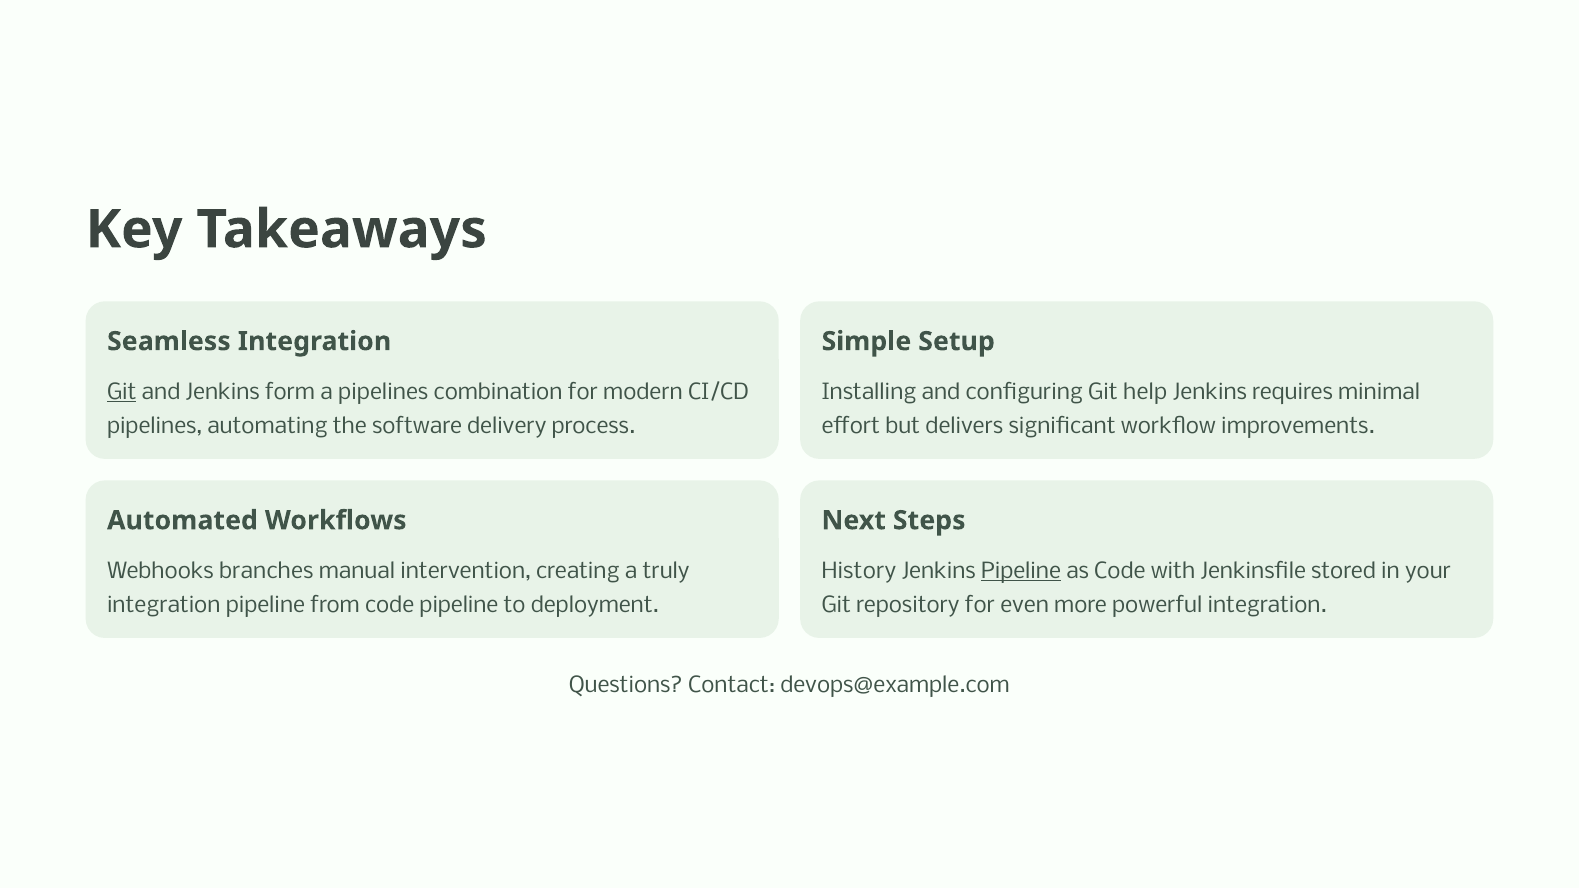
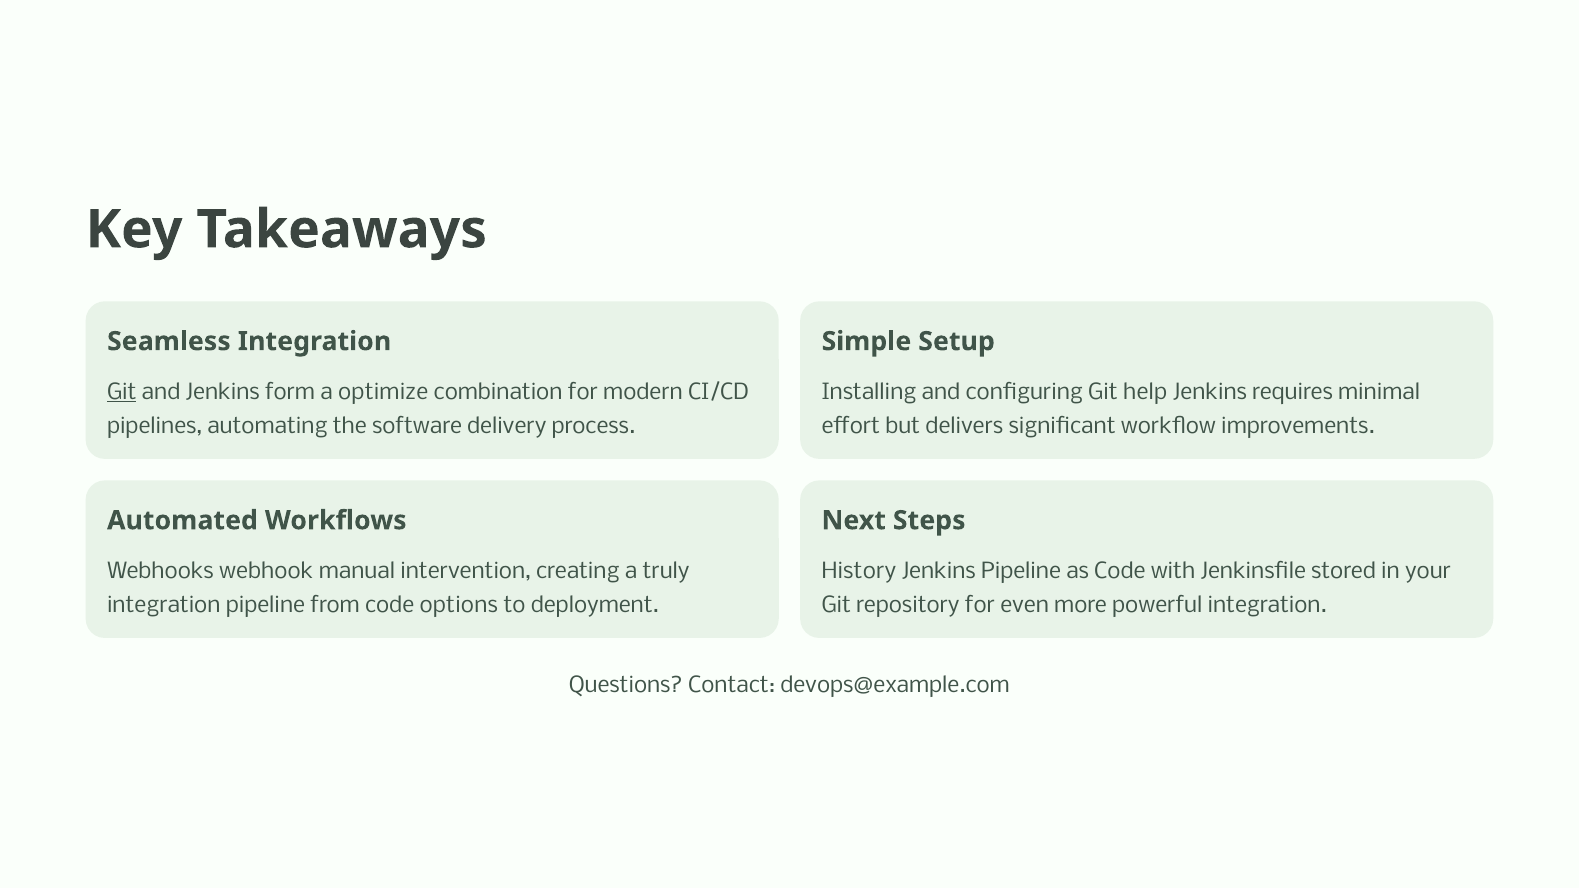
a pipelines: pipelines -> optimize (383, 392)
branches: branches -> webhook (266, 571)
Pipeline underline: present -> none (1021, 571)
code pipeline: pipeline -> options (459, 605)
